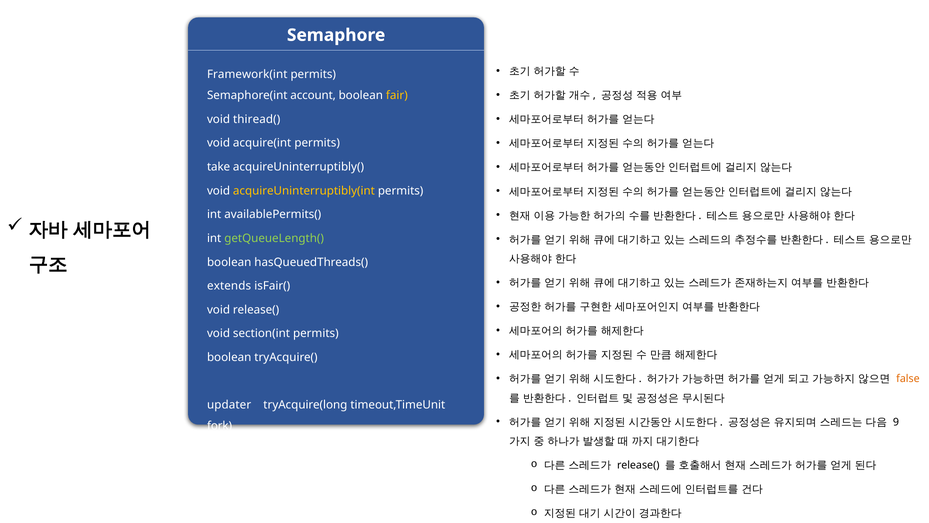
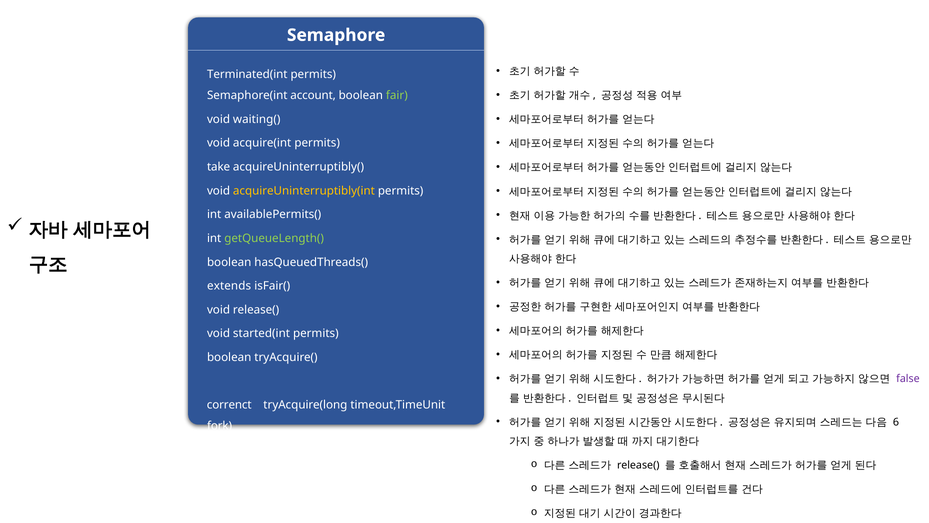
Framework(int: Framework(int -> Terminated(int (247, 74)
fair colour: yellow -> light green (397, 95)
thiread(: thiread( -> waiting( (257, 119)
section(int: section(int -> started(int (262, 333)
false colour: orange -> purple (908, 379)
updater: updater -> correnct (229, 405)
9: 9 -> 6 (896, 422)
